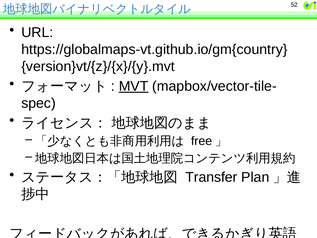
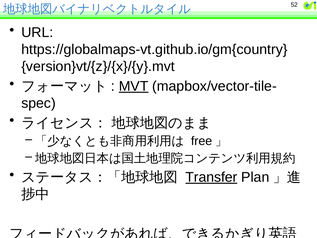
Transfer underline: none -> present (211, 177)
